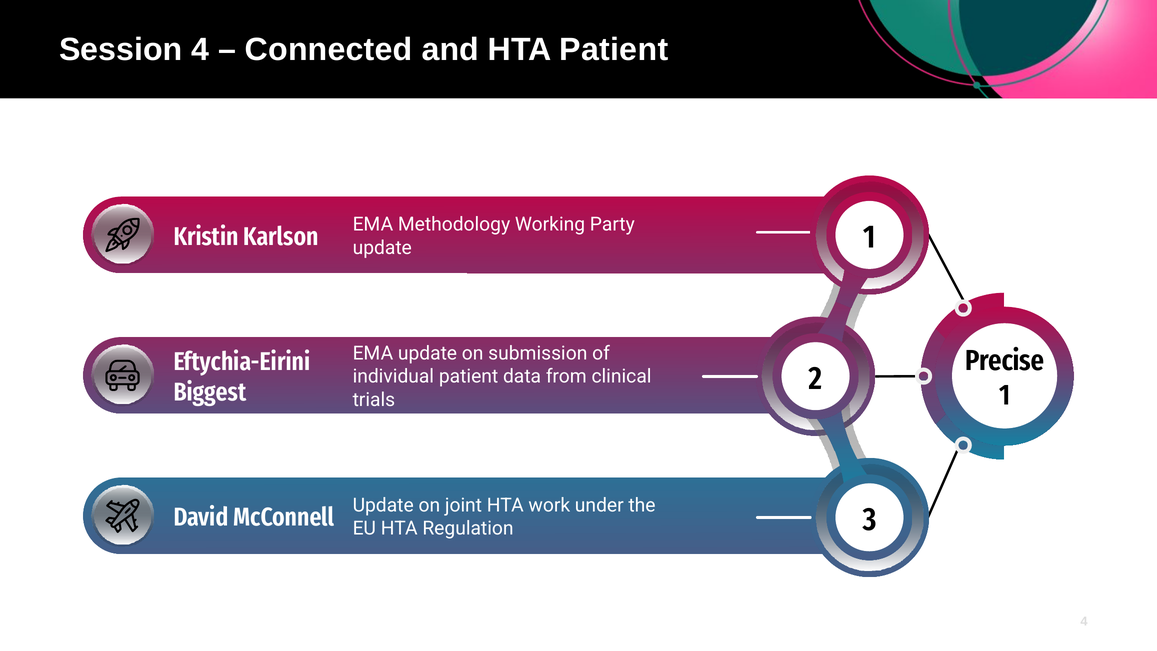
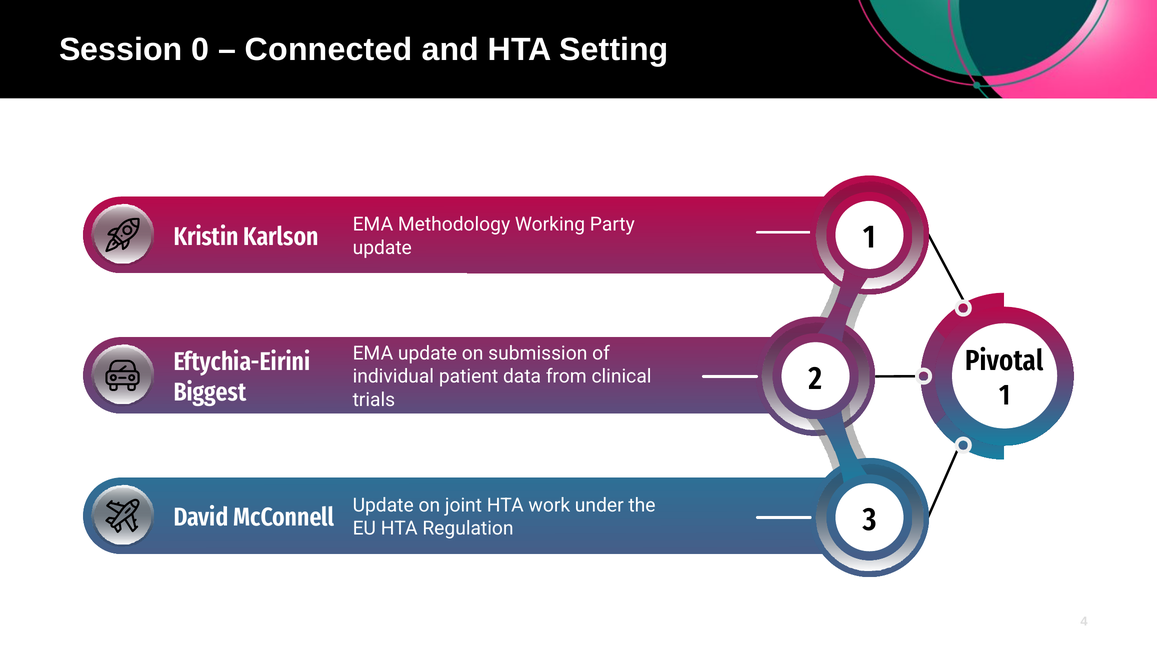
Session 4: 4 -> 0 (200, 50)
HTA Patient: Patient -> Setting (614, 50)
Precise: Precise -> Pivotal (1004, 360)
